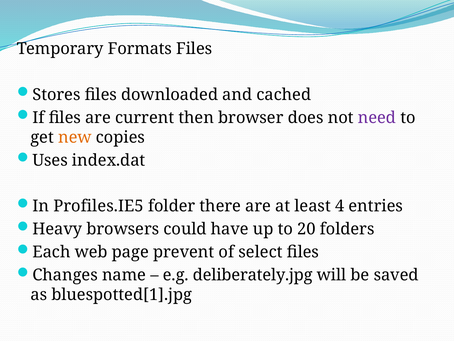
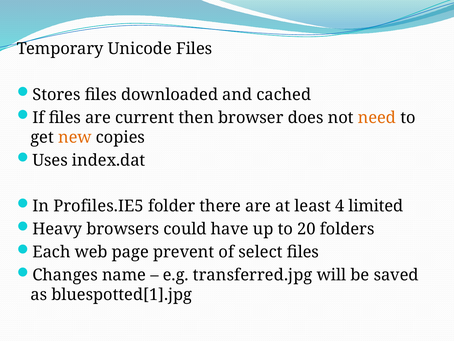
Formats: Formats -> Unicode (140, 49)
need colour: purple -> orange (377, 117)
entries: entries -> limited (376, 206)
deliberately.jpg: deliberately.jpg -> transferred.jpg (253, 275)
